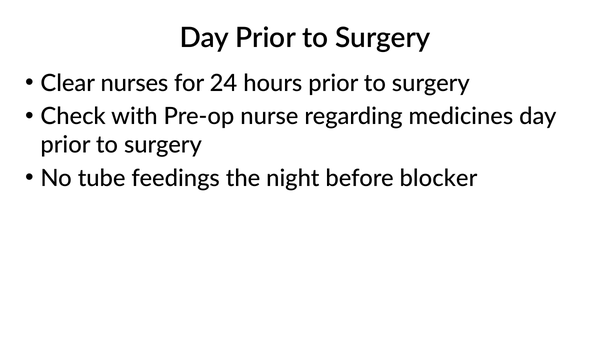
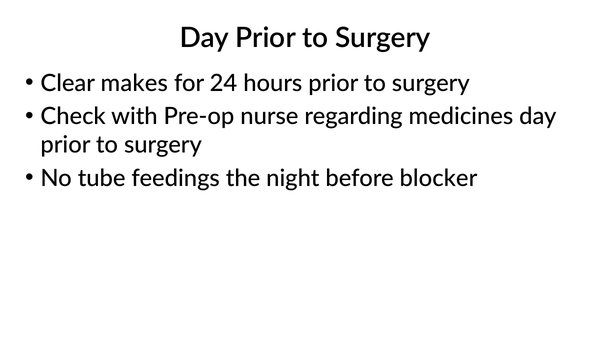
nurses: nurses -> makes (134, 83)
